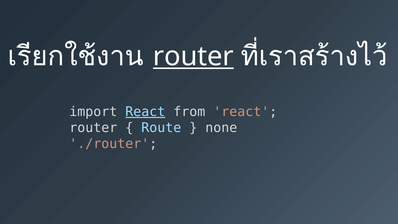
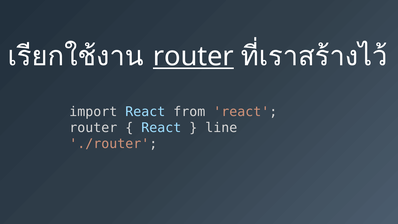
React underline: present -> none (145, 112)
Route: Route -> React (161, 128)
none: none -> line (221, 128)
